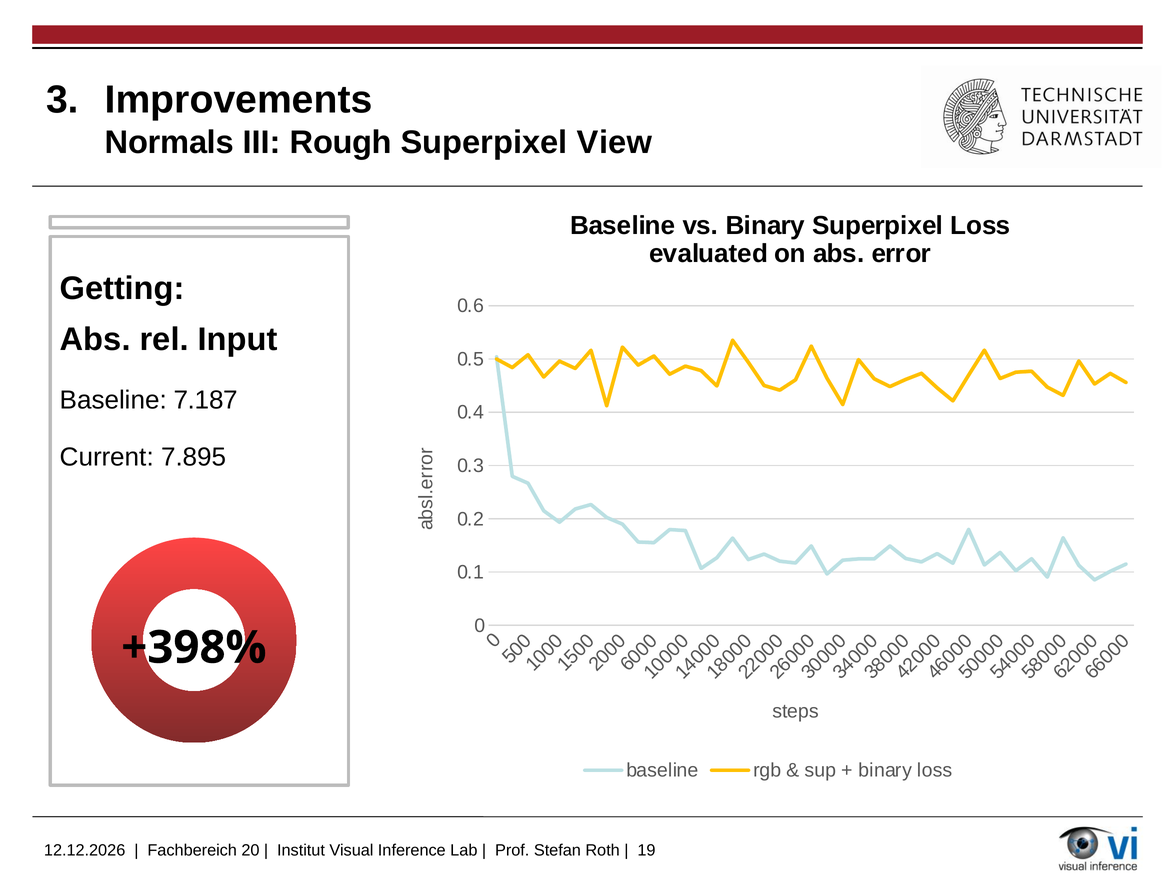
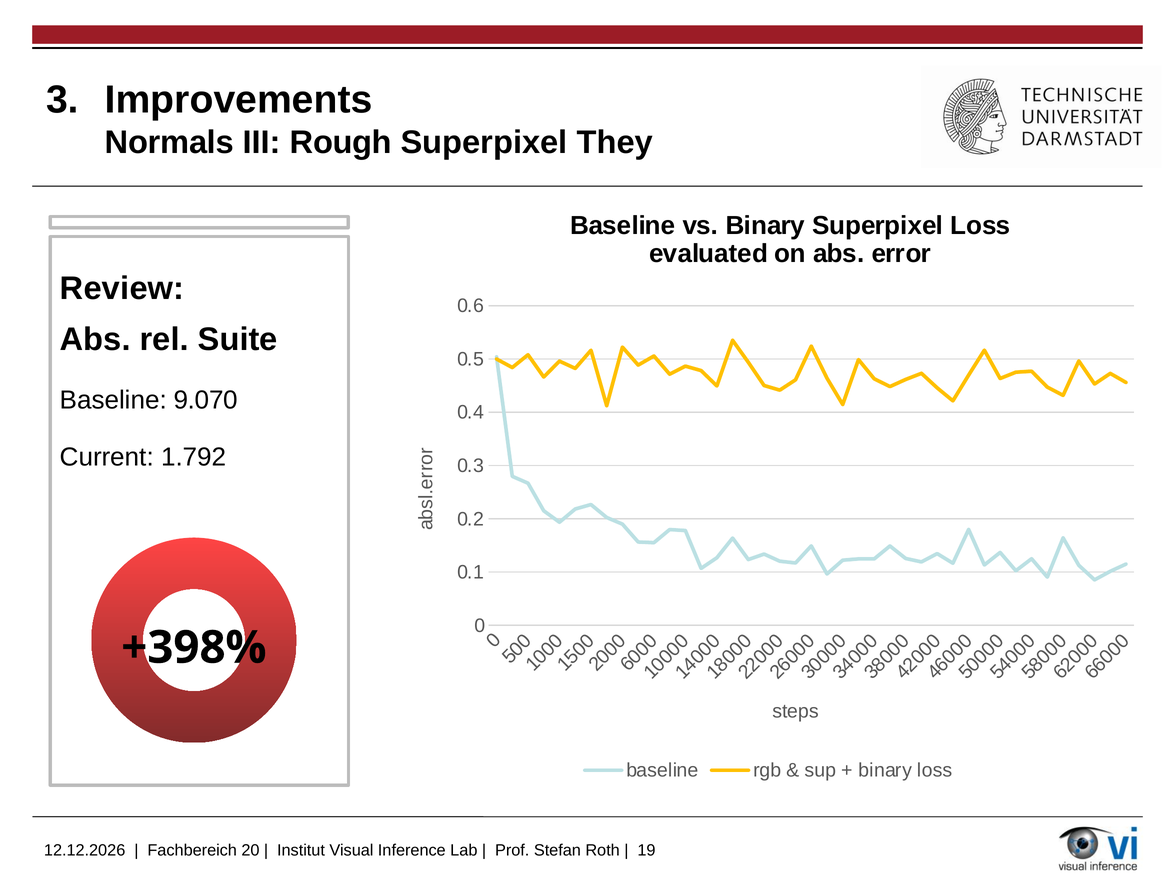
View: View -> They (615, 142)
Getting: Getting -> Review (122, 289)
Input: Input -> Suite (238, 340)
7.187: 7.187 -> 9.070 (206, 400)
7.895: 7.895 -> 1.792 (194, 457)
